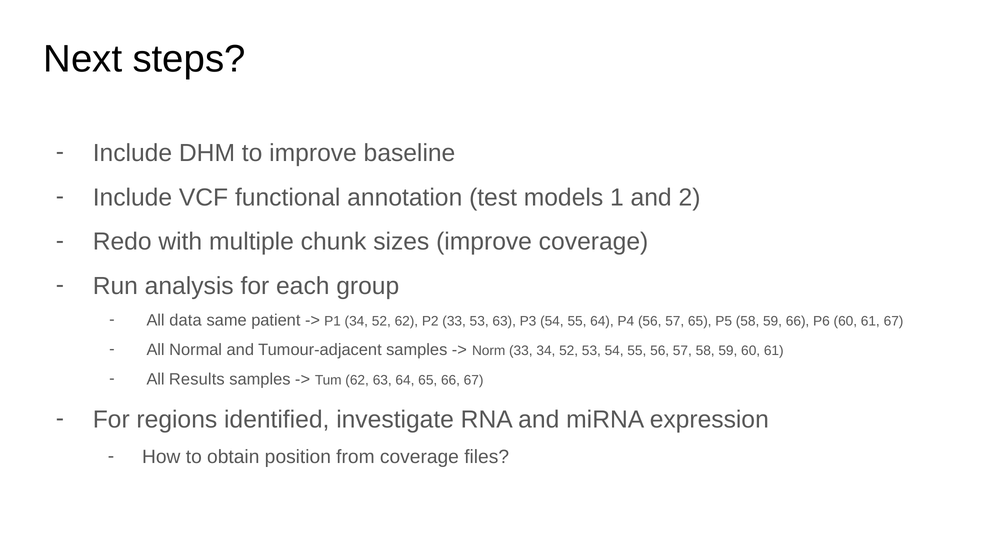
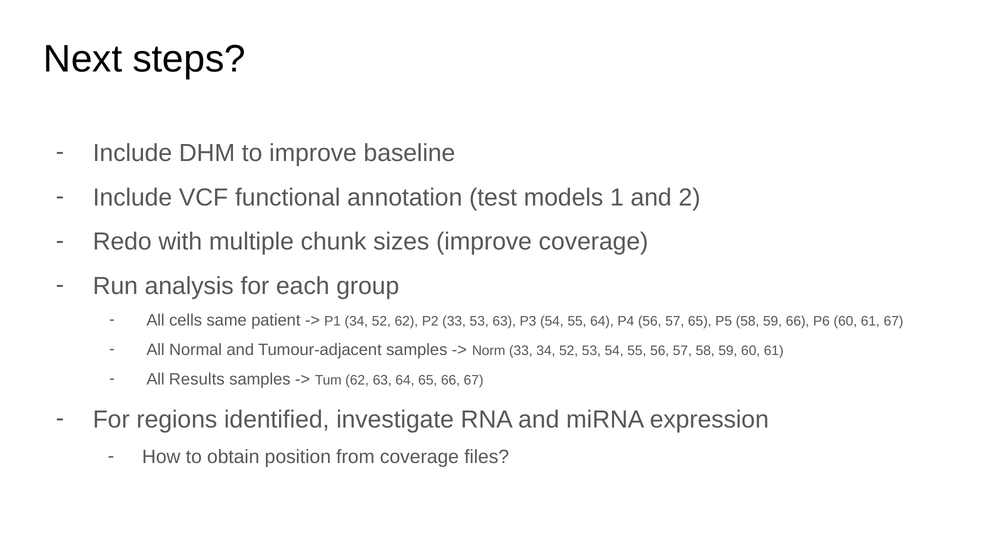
data: data -> cells (186, 320)
